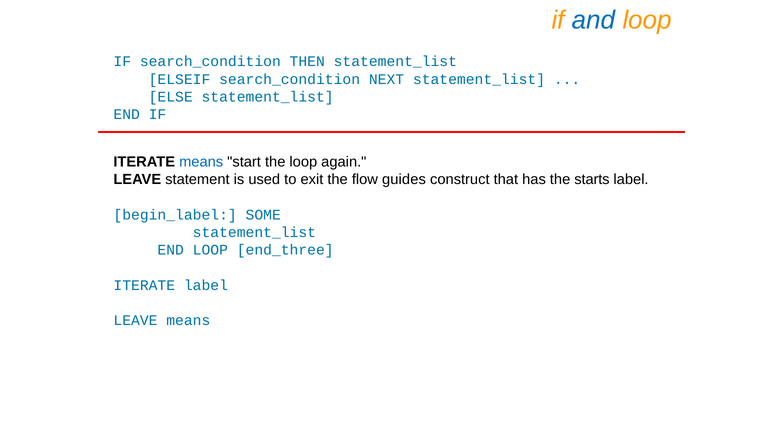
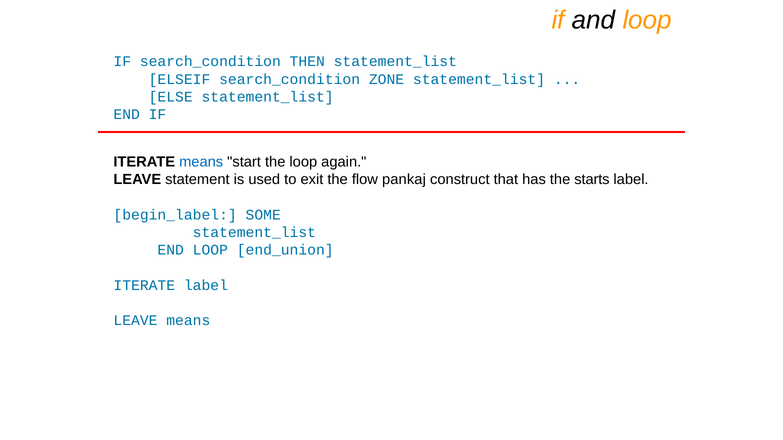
and colour: blue -> black (594, 20)
NEXT: NEXT -> ZONE (387, 79)
guides: guides -> pankaj (404, 180)
end_three: end_three -> end_union (285, 250)
